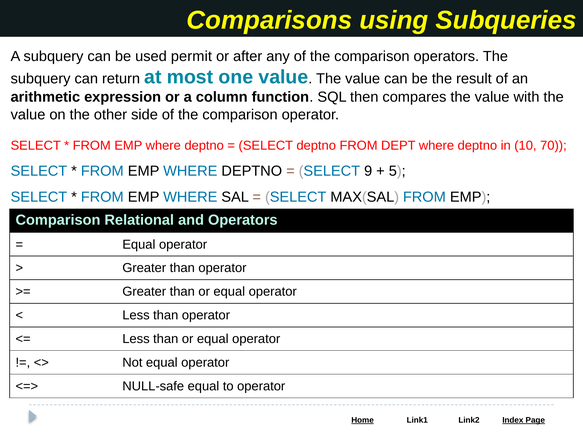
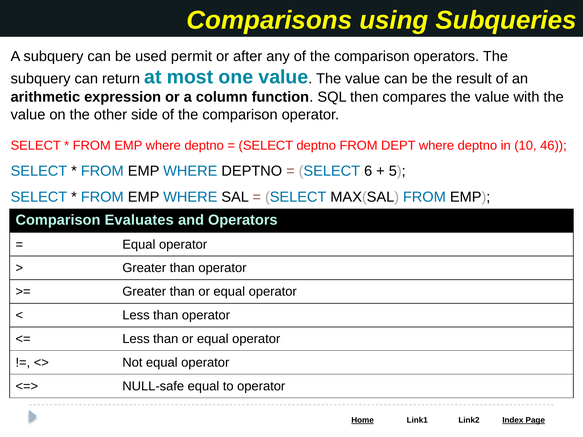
70: 70 -> 46 (553, 146)
9: 9 -> 6 (368, 171)
Relational: Relational -> Evaluates (139, 220)
